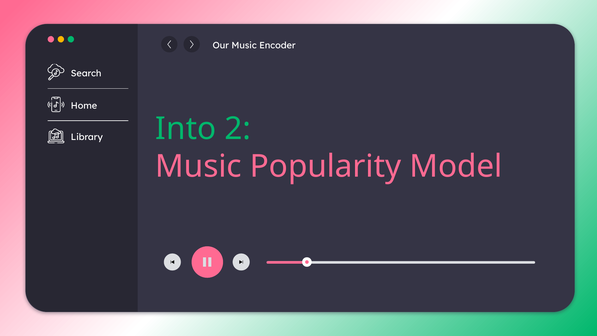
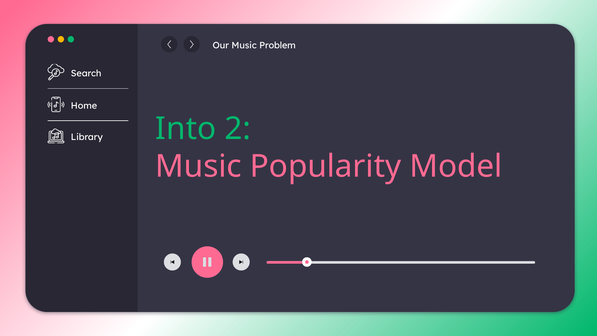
Encoder: Encoder -> Problem (277, 46)
